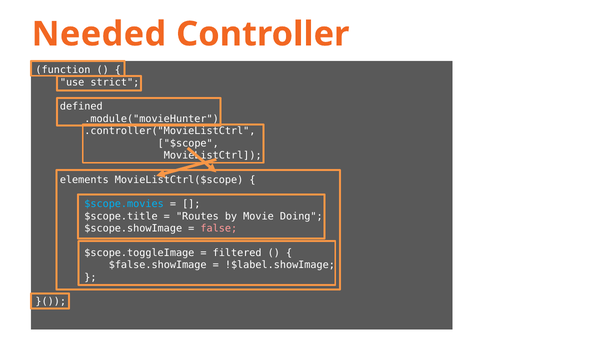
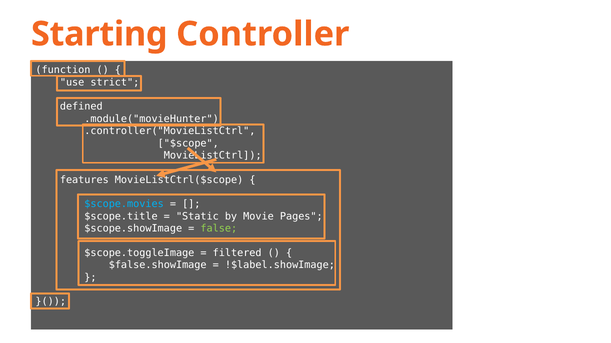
Needed: Needed -> Starting (99, 34)
elements: elements -> features (84, 180)
Routes: Routes -> Static (197, 217)
Doing: Doing -> Pages (301, 217)
false colour: pink -> light green (219, 229)
